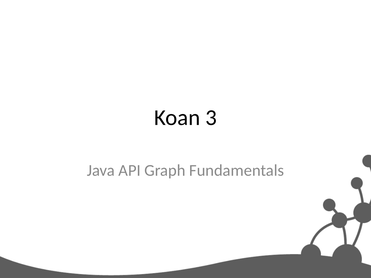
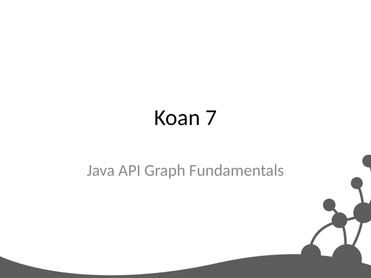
3: 3 -> 7 (211, 118)
